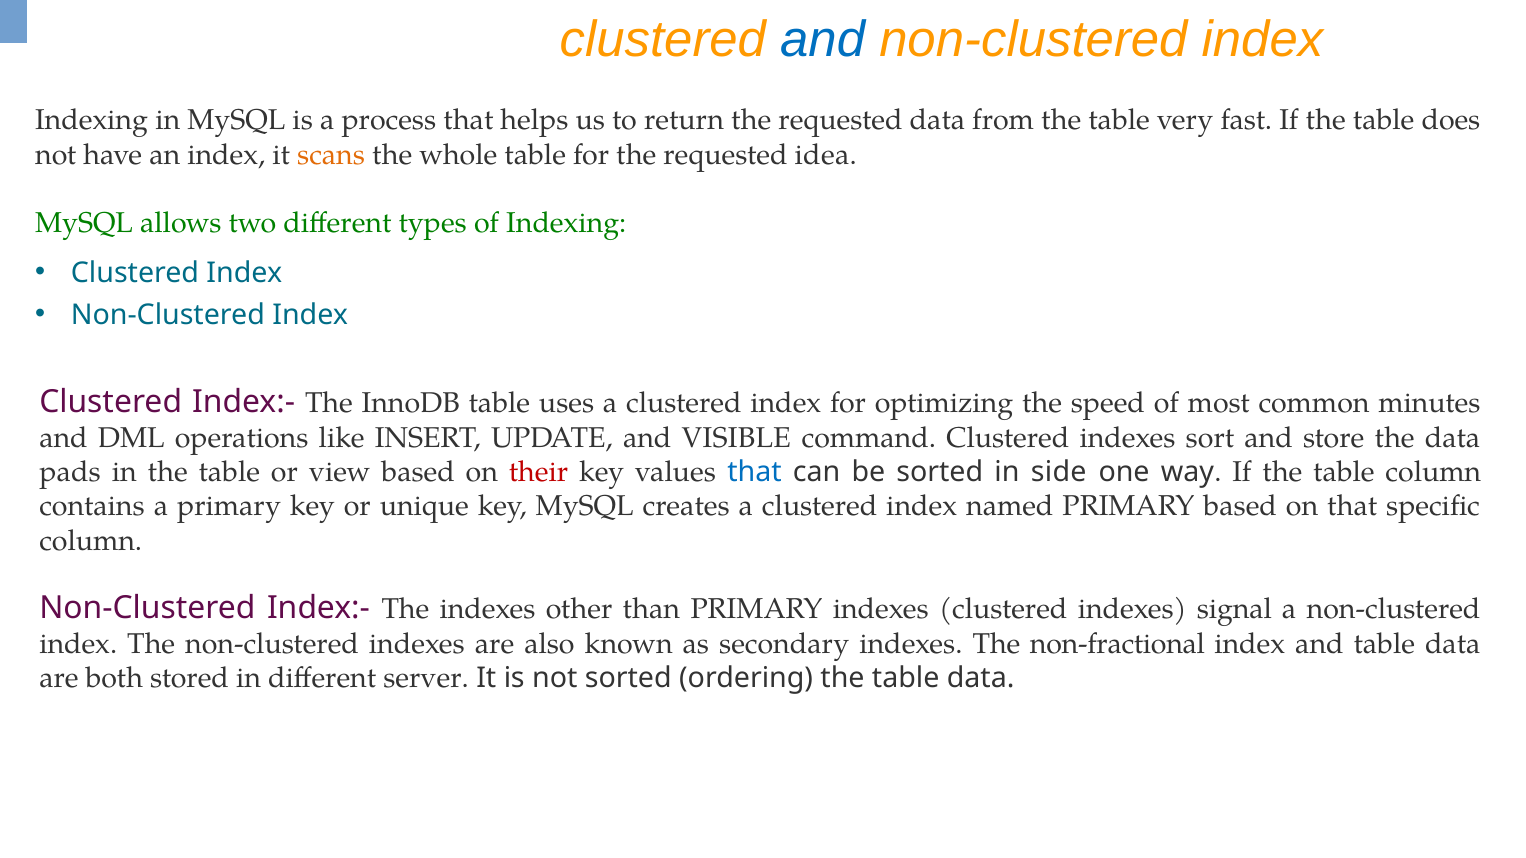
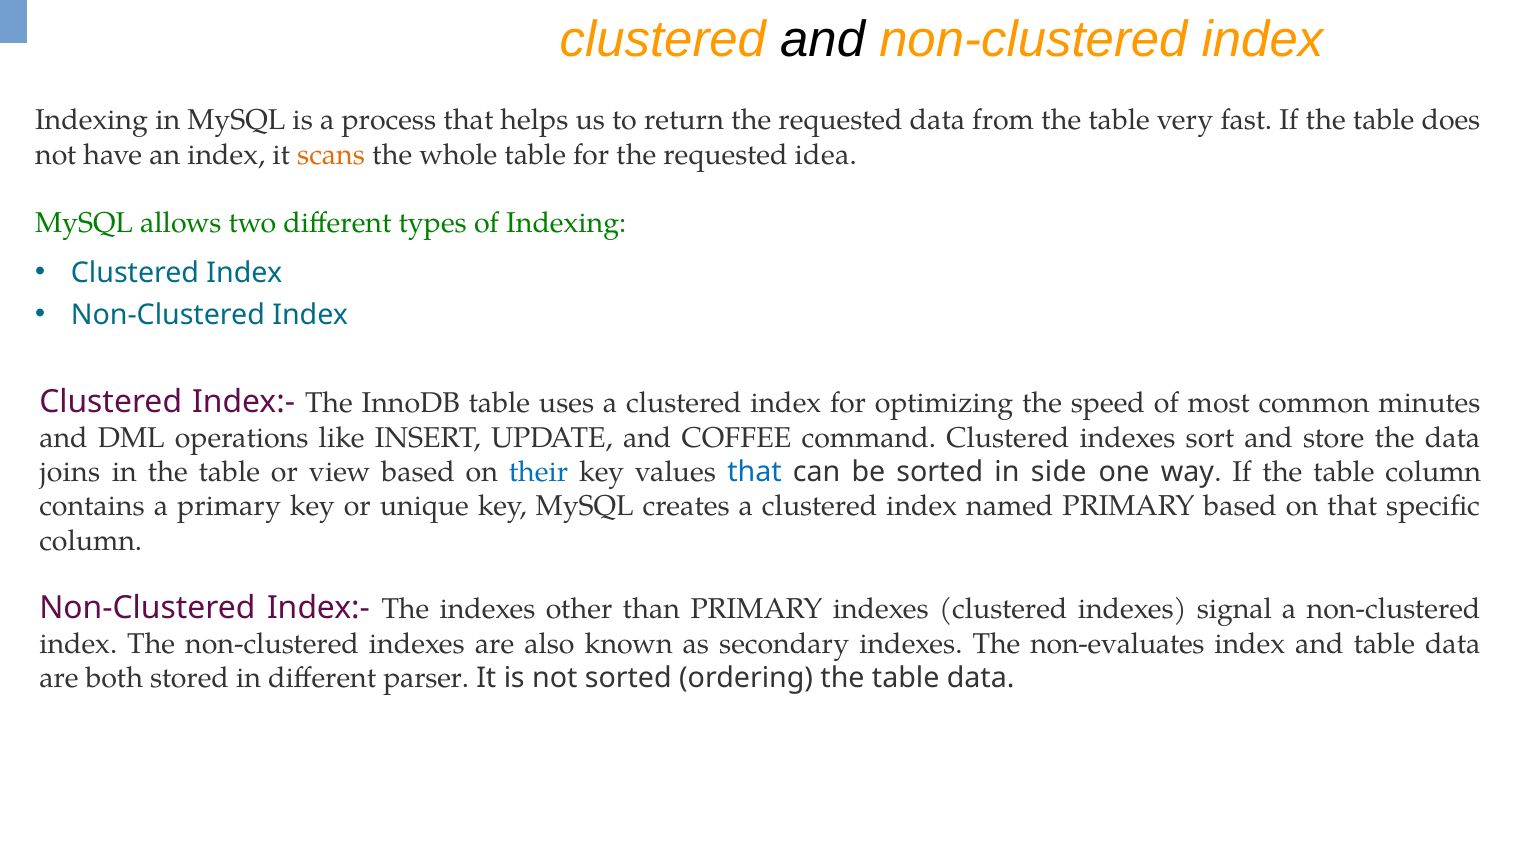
and colour: blue -> black (823, 40)
VISIBLE: VISIBLE -> COFFEE (736, 438)
pads: pads -> joins (70, 472)
their colour: red -> blue (539, 472)
non-fractional: non-fractional -> non-evaluates (1117, 644)
server: server -> parser (426, 678)
